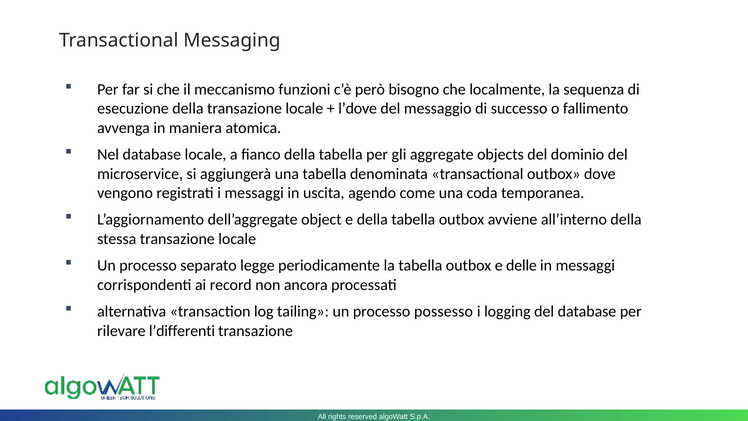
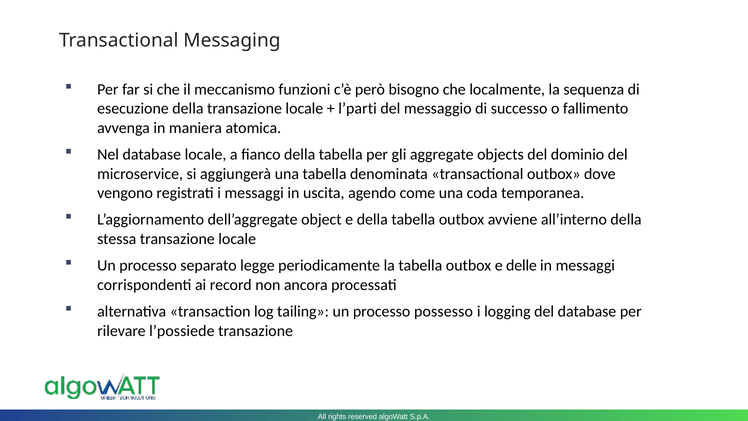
l’dove: l’dove -> l’parti (358, 109)
l’differenti: l’differenti -> l’possiede (182, 331)
